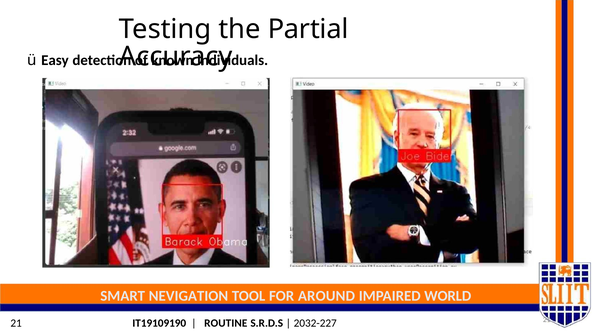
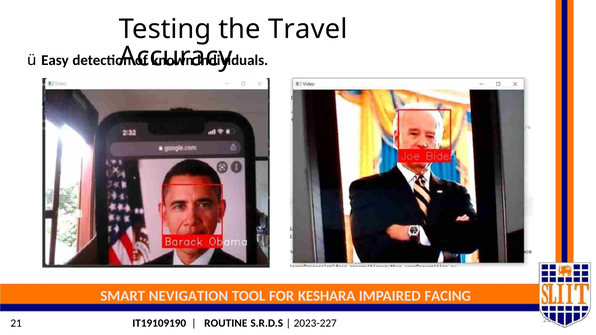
Partial: Partial -> Travel (308, 29)
AROUND: AROUND -> KESHARA (327, 296)
WORLD: WORLD -> FACING (448, 296)
2032-227: 2032-227 -> 2023-227 (315, 323)
